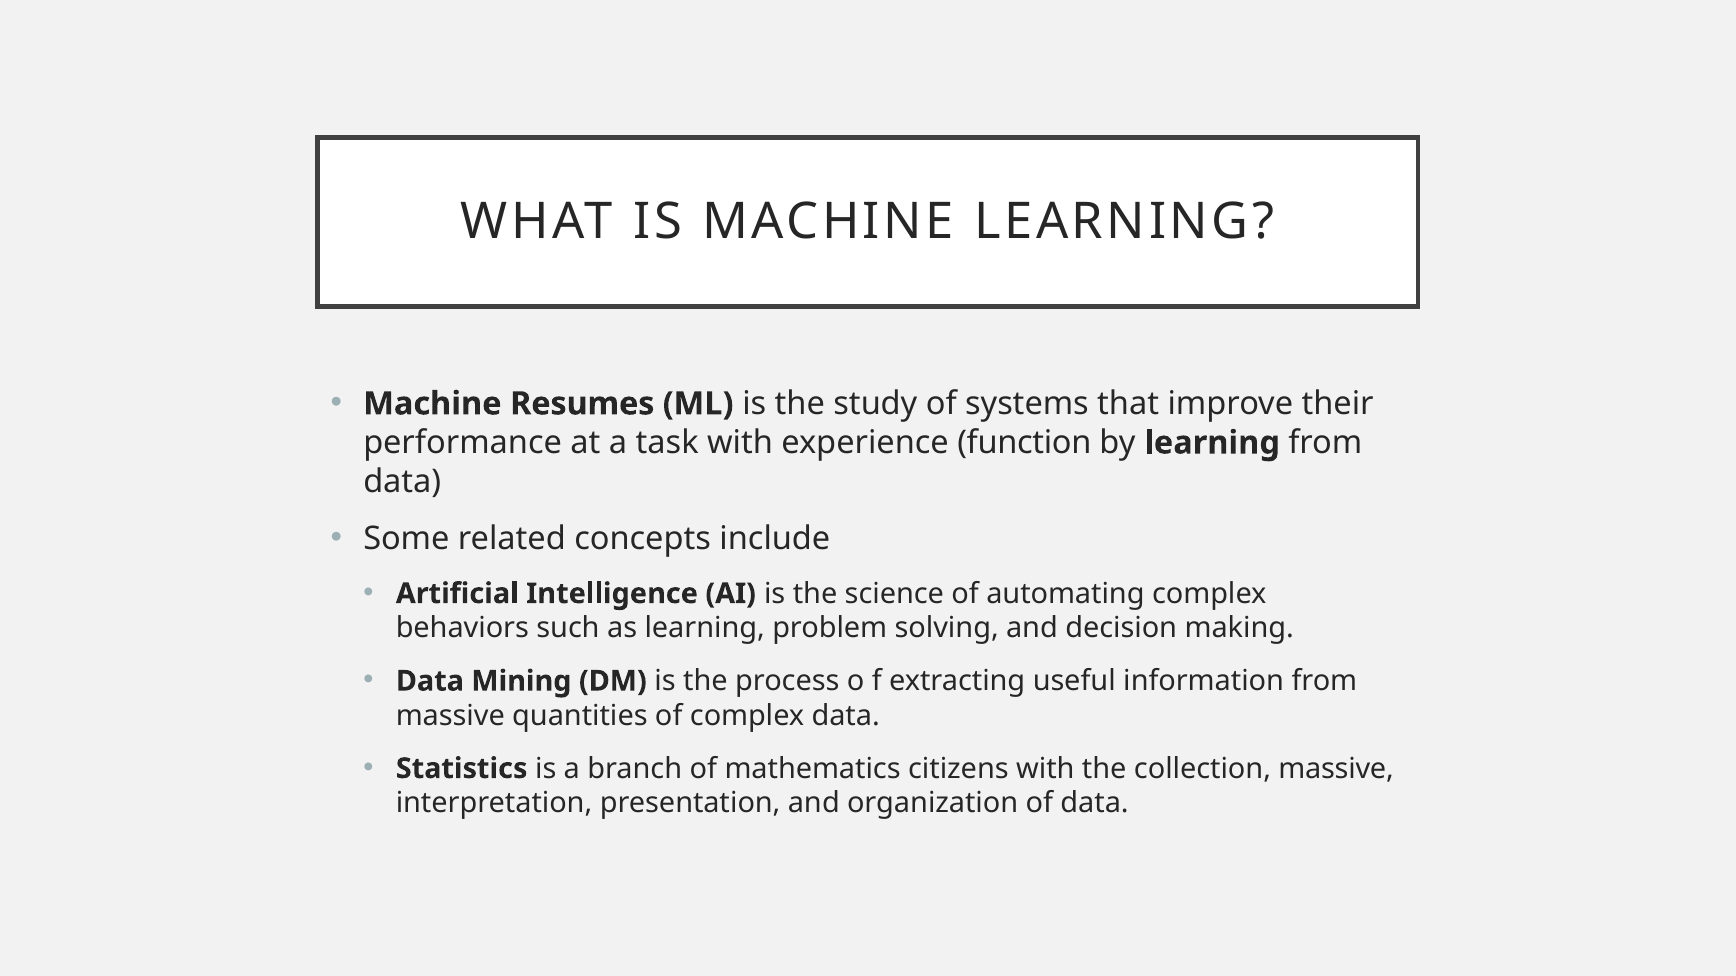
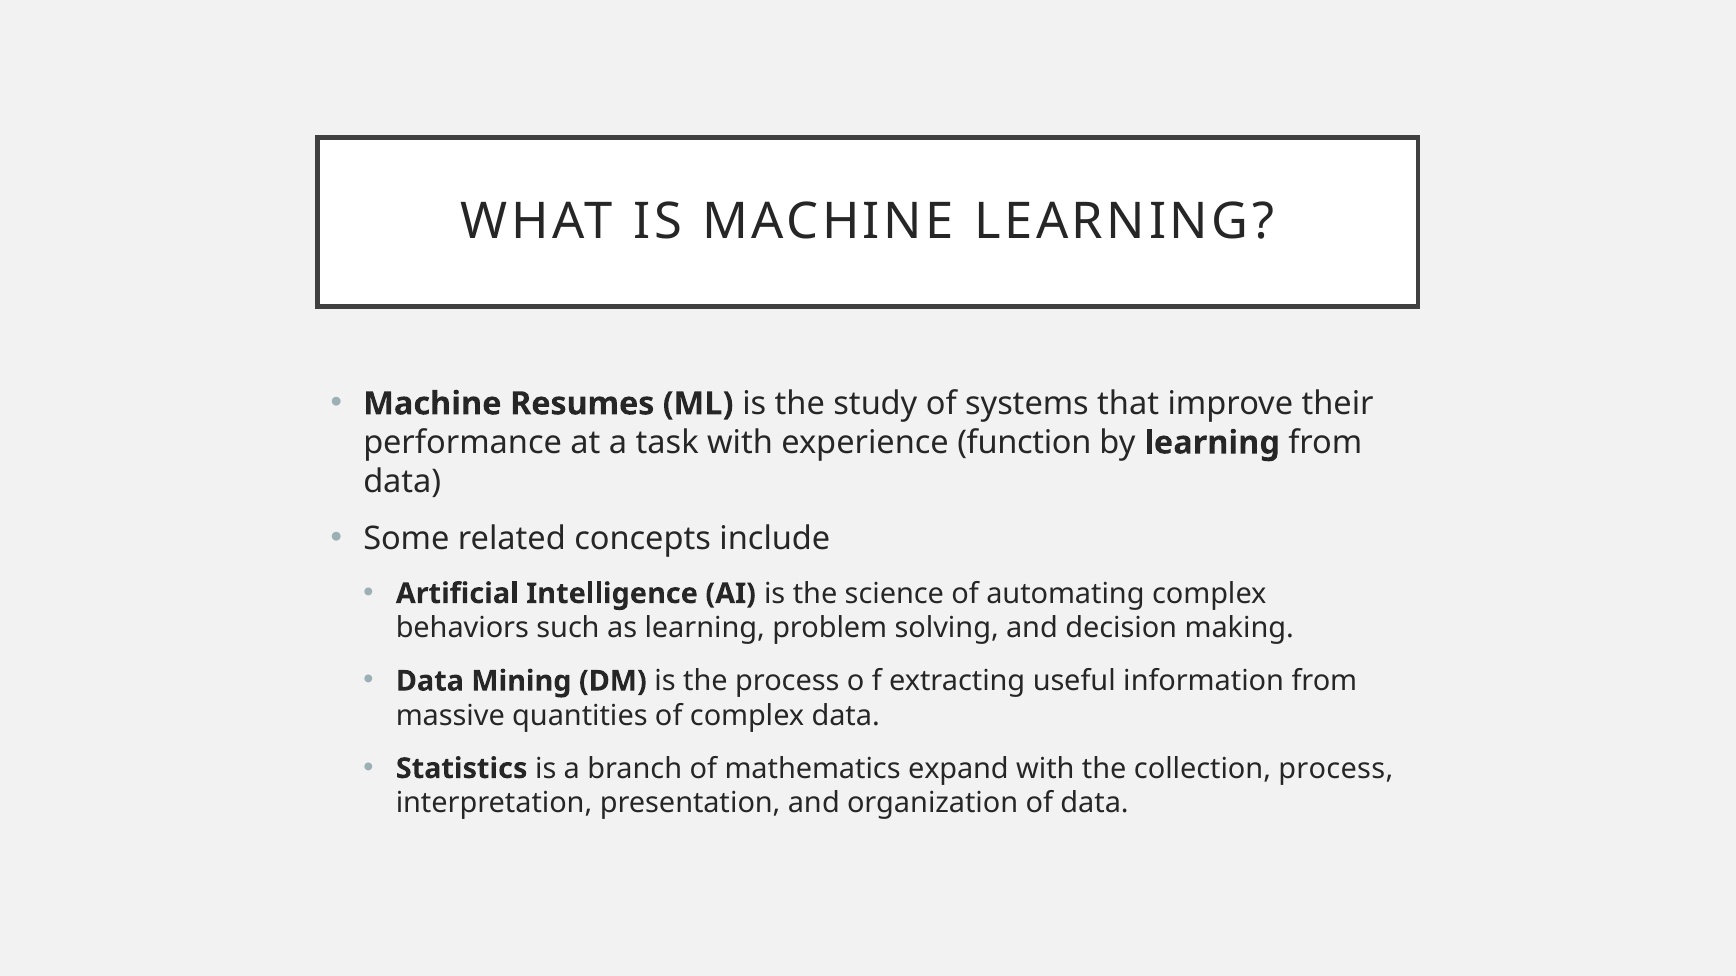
citizens: citizens -> expand (958, 769)
collection massive: massive -> process (1336, 769)
